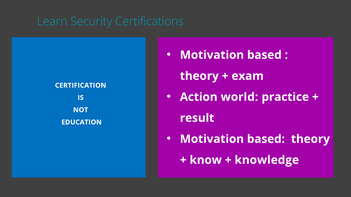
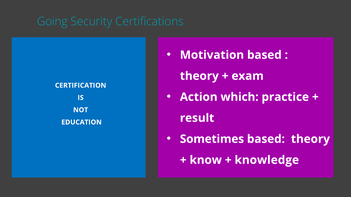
Learn: Learn -> Going (52, 22)
world: world -> which (240, 97)
Motivation: Motivation -> Sometimes (212, 139)
